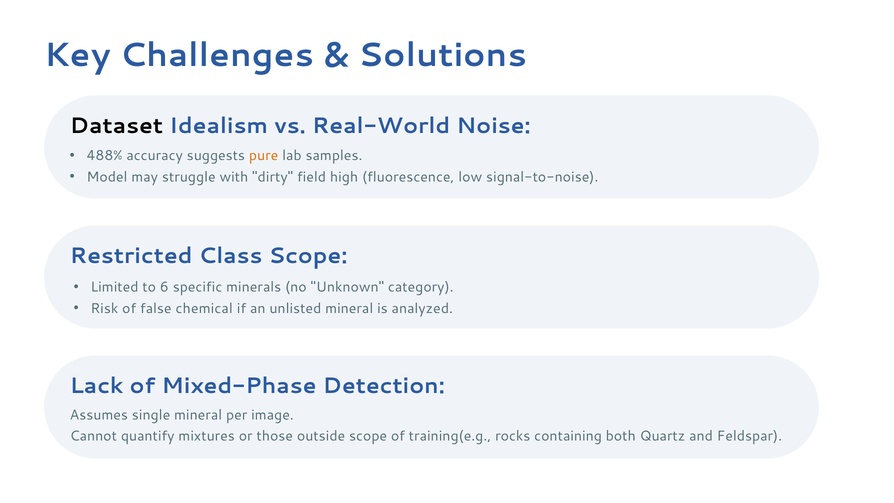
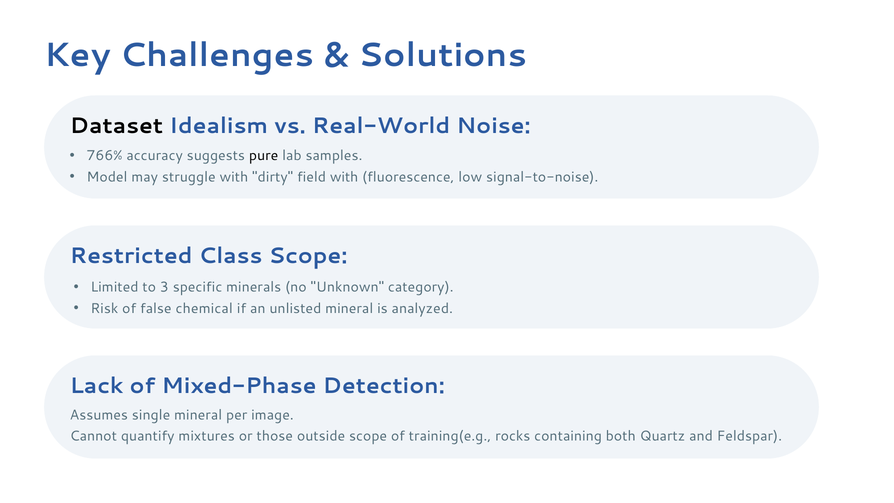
488%: 488% -> 766% (104, 156)
pure colour: orange -> black (264, 156)
field high: high -> with (344, 177)
6: 6 -> 3 (164, 287)
